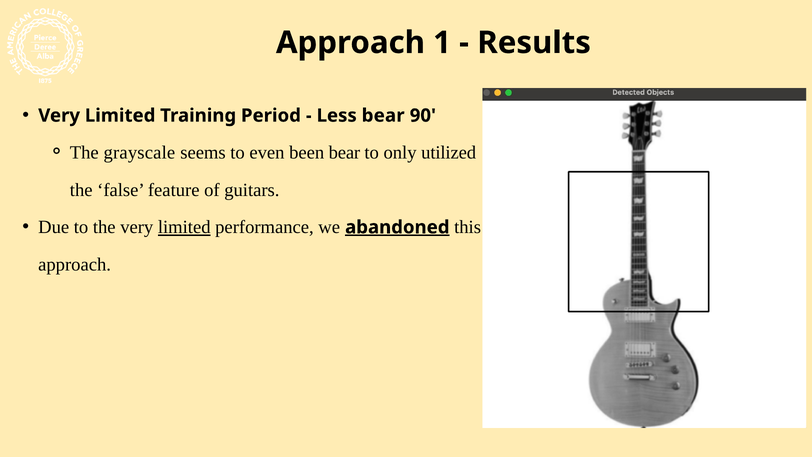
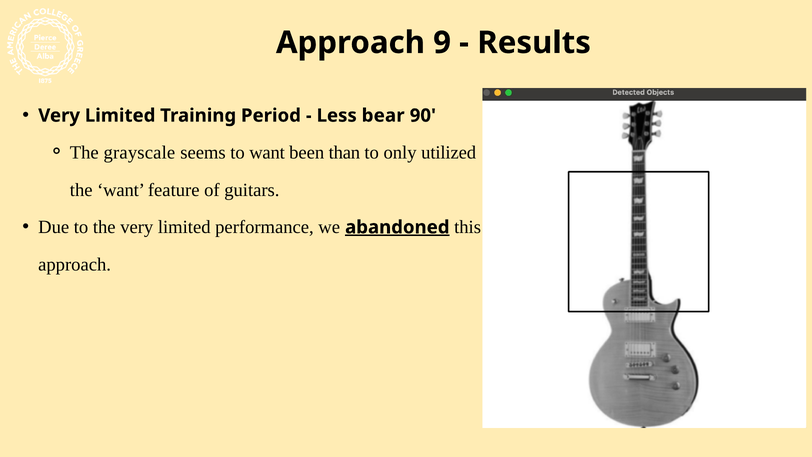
1: 1 -> 9 (442, 43)
to even: even -> want (267, 153)
been bear: bear -> than (344, 153)
the false: false -> want (121, 190)
limited underline: present -> none (184, 227)
